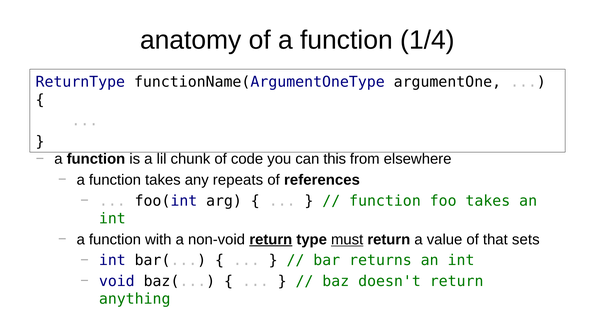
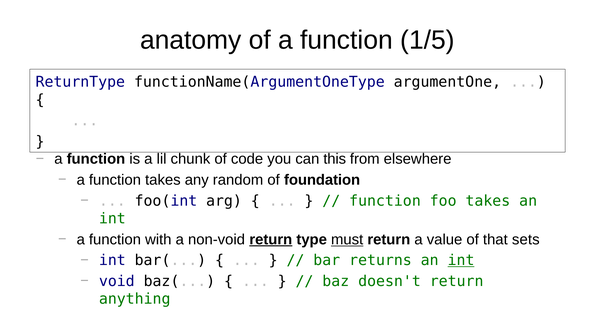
1/4: 1/4 -> 1/5 (427, 40)
repeats: repeats -> random (238, 180)
references: references -> foundation (322, 180)
int underline: none -> present (461, 260)
